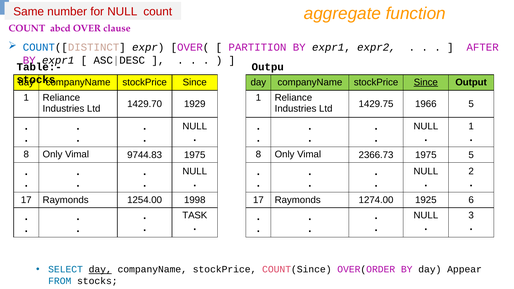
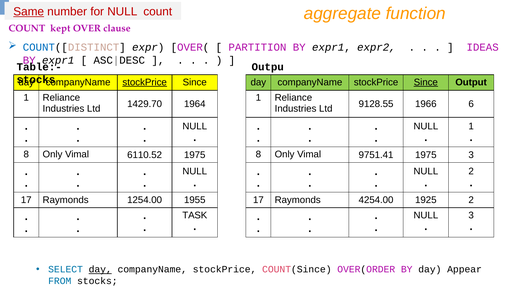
Same underline: none -> present (29, 12)
abcd: abcd -> kept (60, 28)
AFTER: AFTER -> IDEAS (483, 47)
stockPrice underline: none -> present (145, 82)
1929: 1929 -> 1964 (195, 104)
1429.75: 1429.75 -> 9128.55 (376, 104)
1966 5: 5 -> 6 (471, 104)
9744.83: 9744.83 -> 6110.52 (145, 155)
2366.73: 2366.73 -> 9751.41 (376, 155)
1975 5: 5 -> 3 (471, 155)
1998: 1998 -> 1955 (195, 200)
1274.00: 1274.00 -> 4254.00 (376, 200)
1925 6: 6 -> 2 (471, 200)
